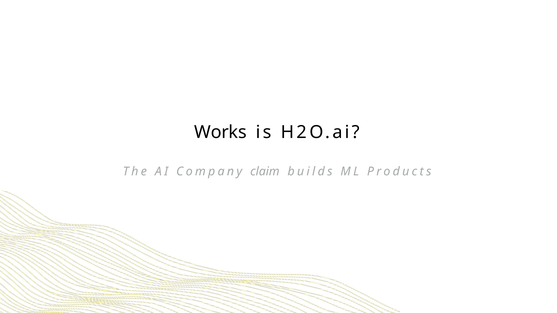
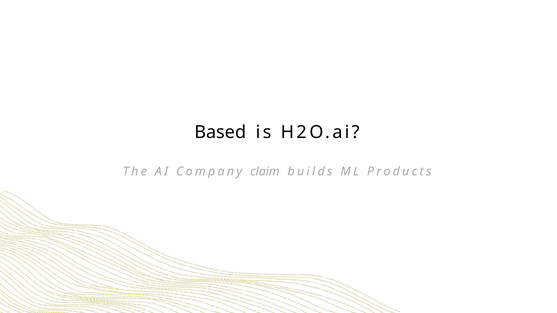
Works: Works -> Based (220, 132)
